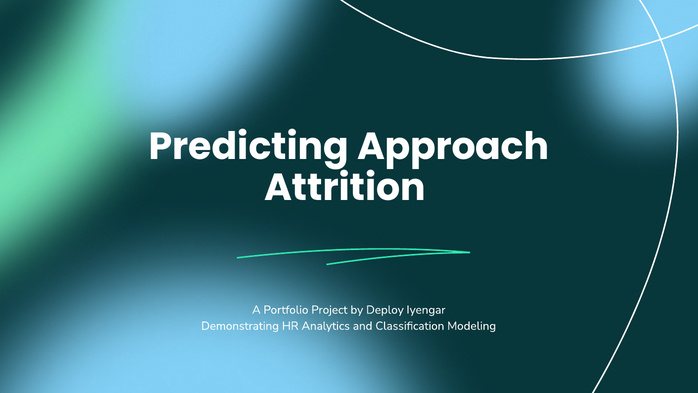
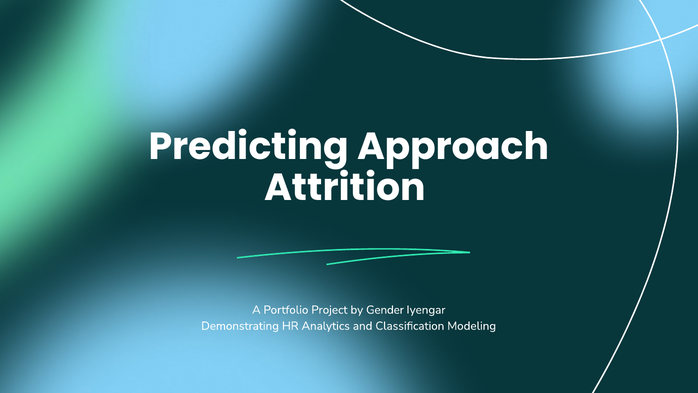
Deploy: Deploy -> Gender (385, 310)
